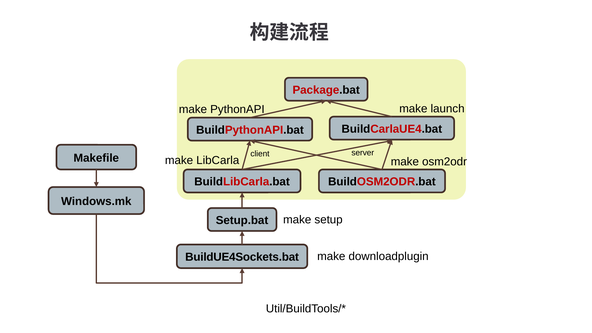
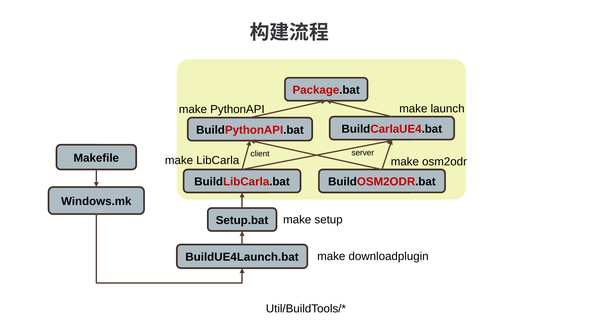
BuildUE4Sockets.bat: BuildUE4Sockets.bat -> BuildUE4Launch.bat (242, 257)
